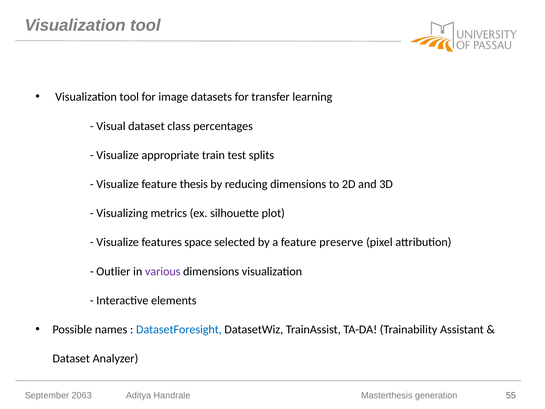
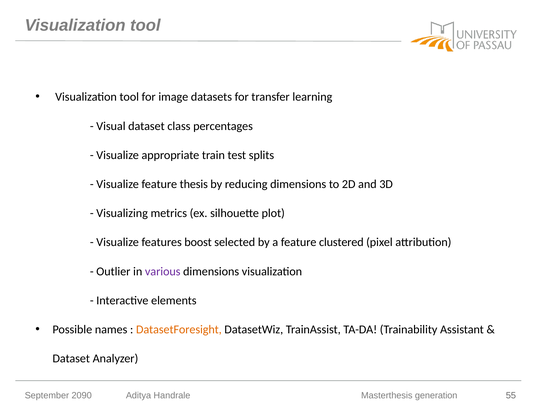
space: space -> boost (198, 242)
preserve: preserve -> clustered (341, 242)
DatasetForesight colour: blue -> orange (179, 329)
2063: 2063 -> 2090 (82, 395)
